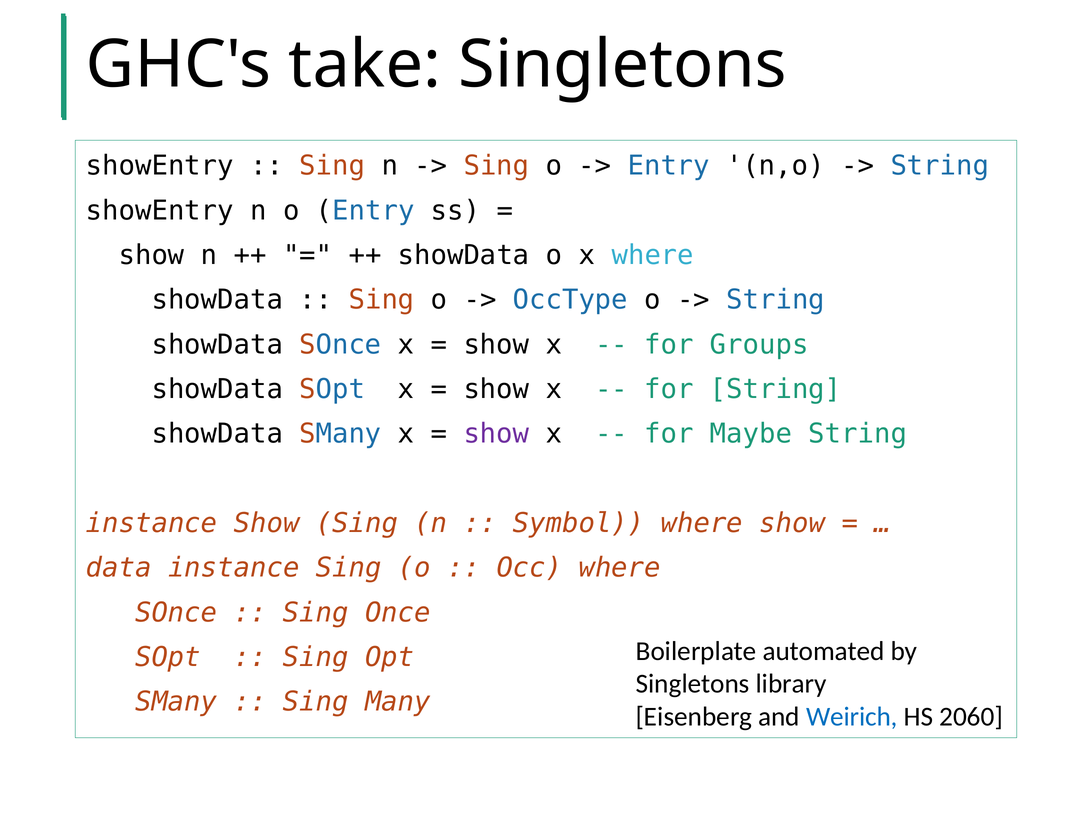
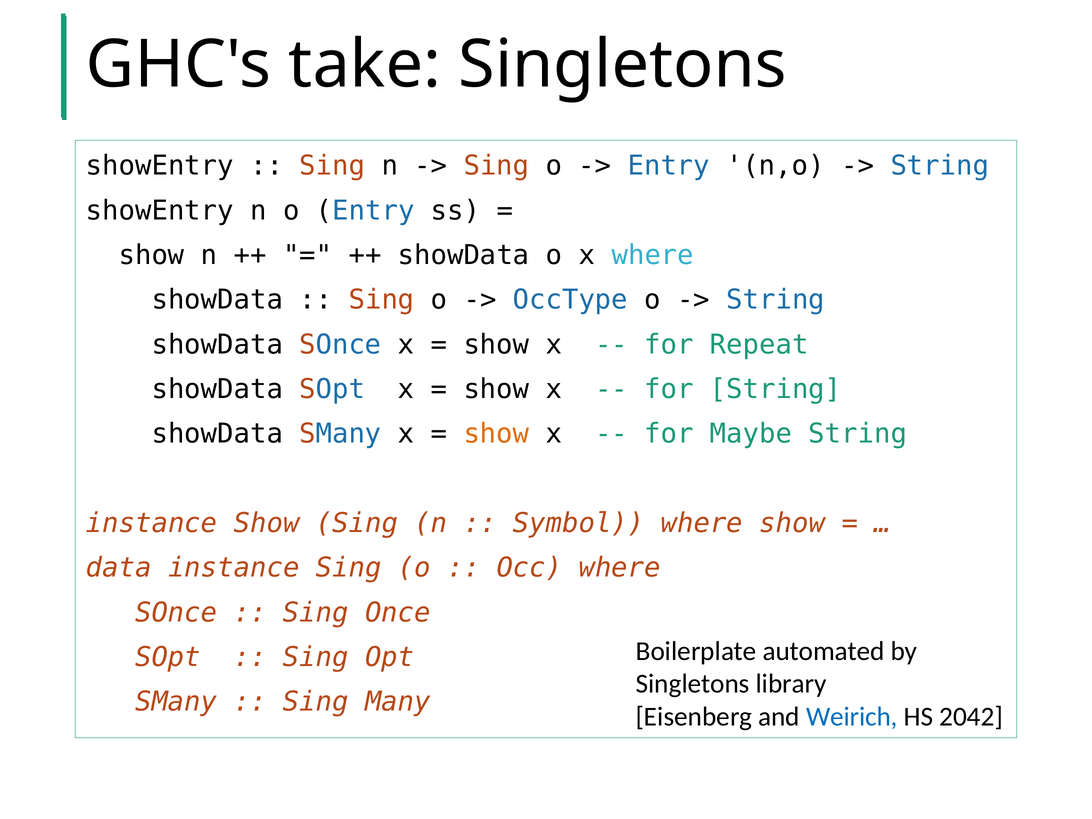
Groups: Groups -> Repeat (759, 345)
show colour: purple -> orange (496, 434)
2060: 2060 -> 2042 (971, 717)
